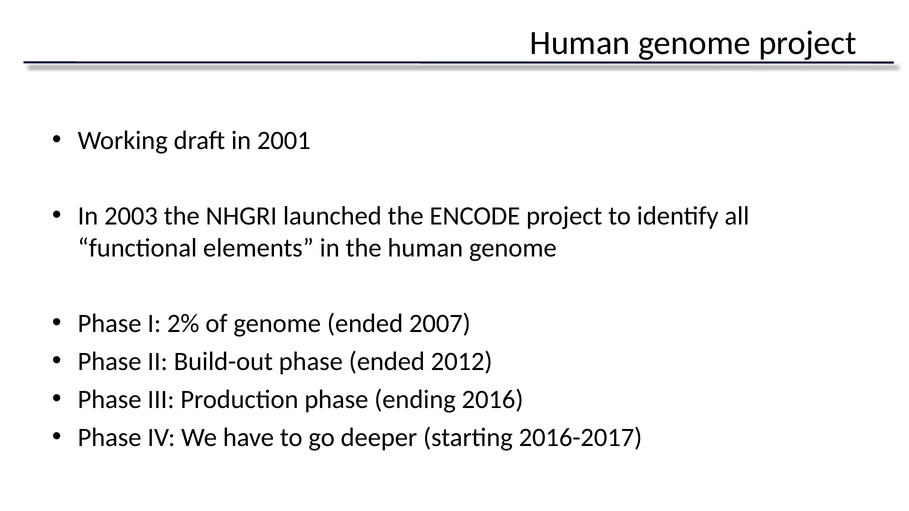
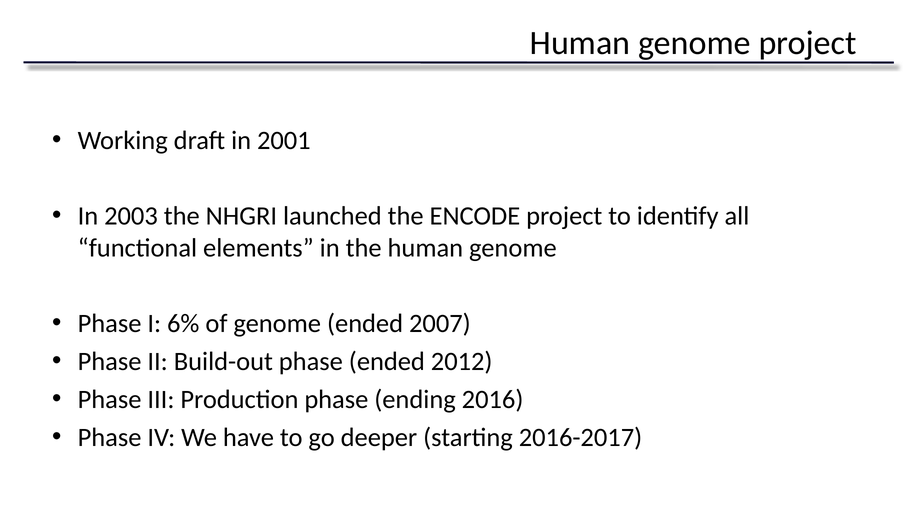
2%: 2% -> 6% (183, 324)
